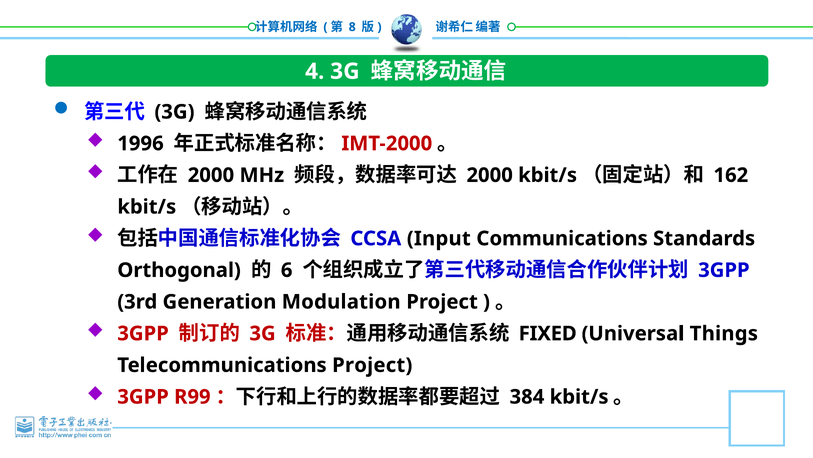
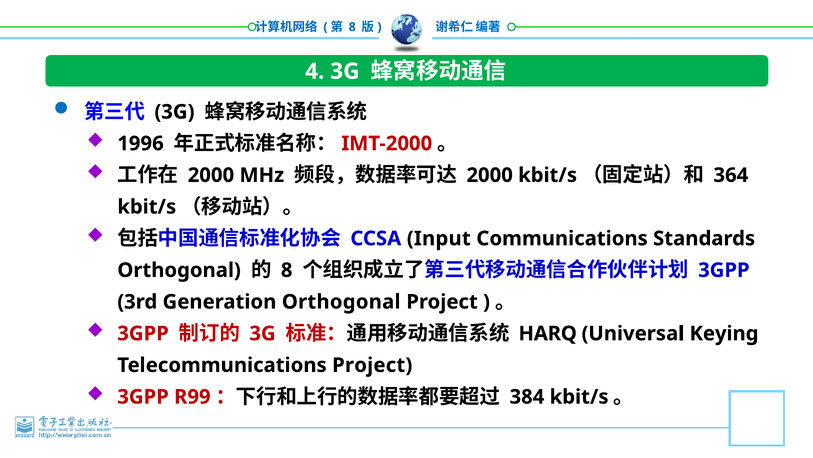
162: 162 -> 364 (731, 175)
6: 6 -> 8 (287, 270)
Generation Modulation: Modulation -> Orthogonal (341, 301)
FIXED: FIXED -> HARQ (548, 333)
Things: Things -> Keying (724, 333)
